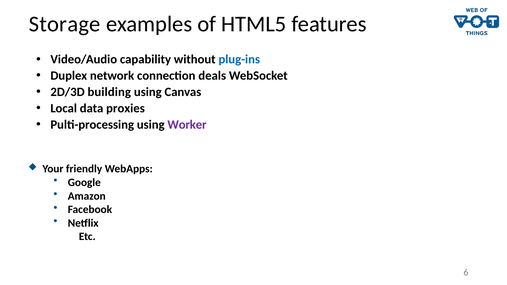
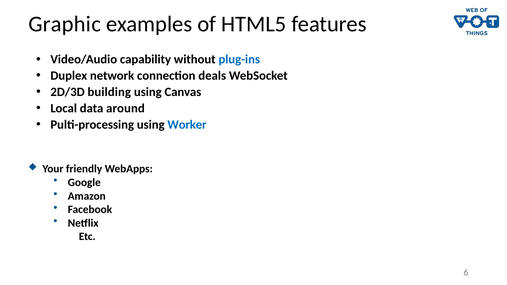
Storage: Storage -> Graphic (65, 24)
proxies: proxies -> around (125, 108)
Worker colour: purple -> blue (187, 125)
